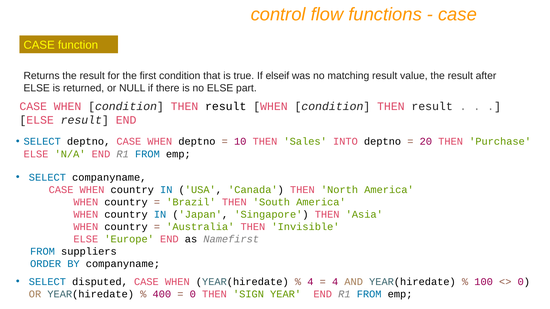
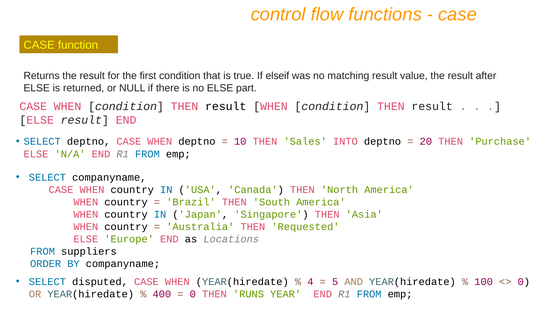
Invisible: Invisible -> Requested (305, 227)
Namefirst: Namefirst -> Locations (231, 239)
4: 4 -> 5 (335, 282)
SIGN: SIGN -> RUNS (248, 294)
